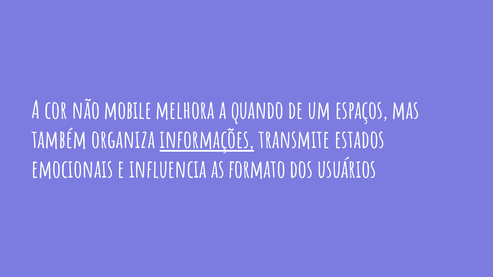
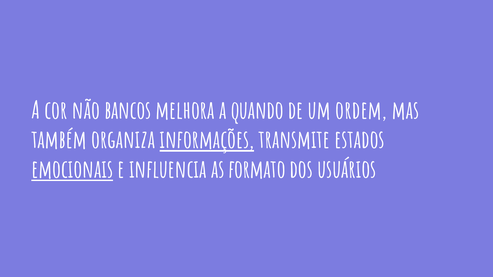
mobile: mobile -> bancos (128, 111)
espaços: espaços -> ordem (361, 111)
emocionais underline: none -> present (72, 170)
